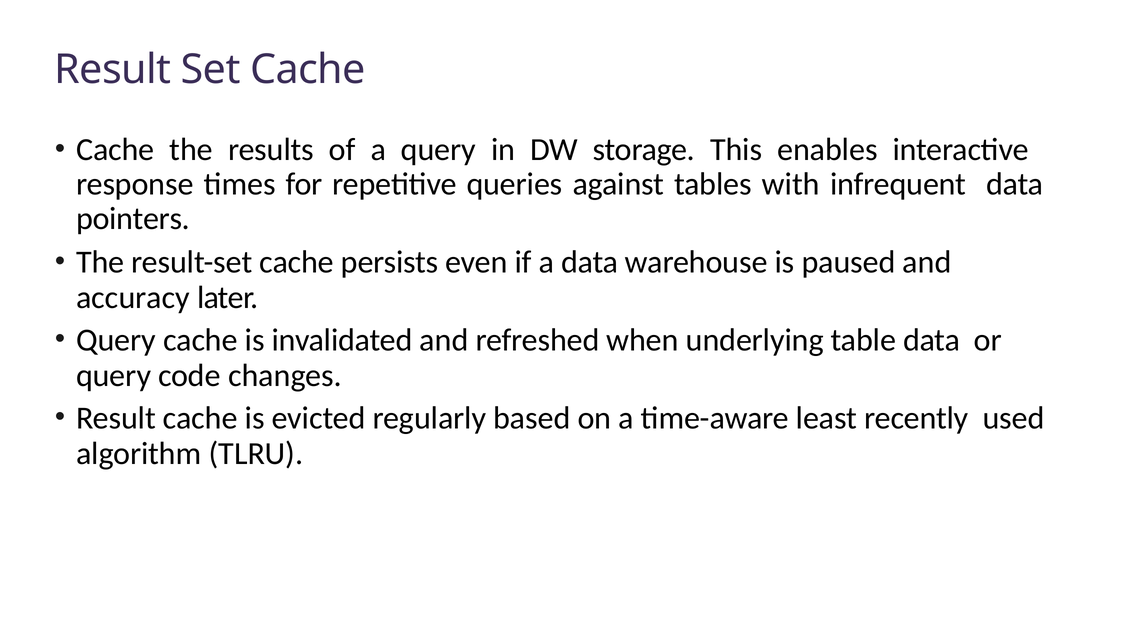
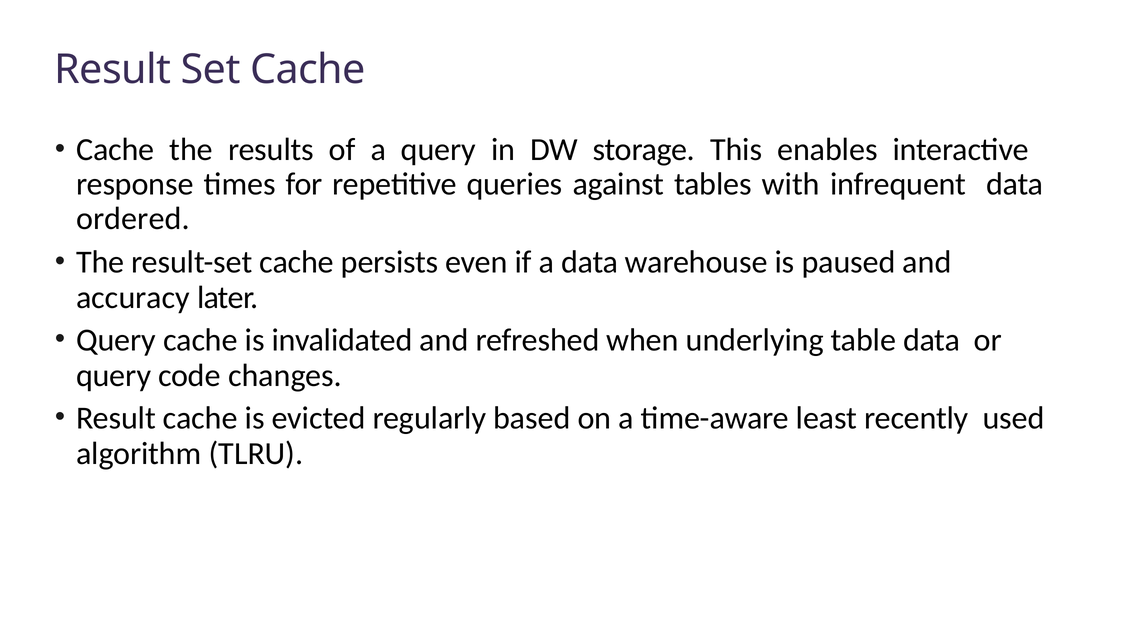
pointers: pointers -> ordered (133, 219)
